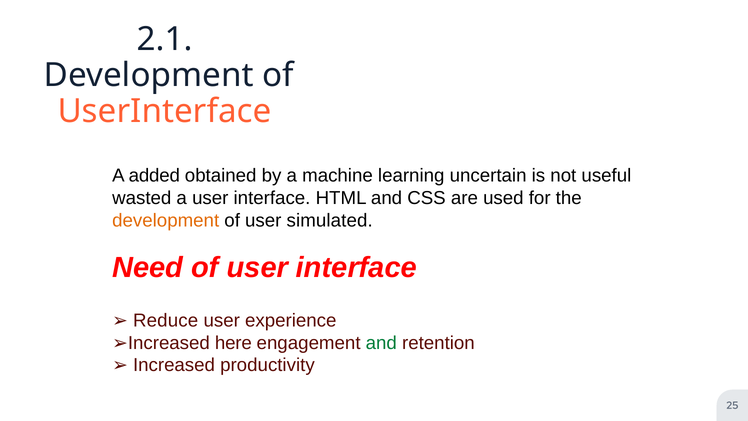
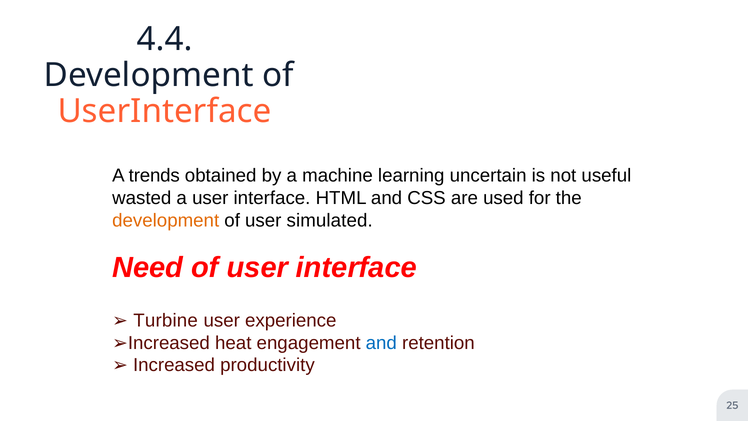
2.1: 2.1 -> 4.4 (165, 39)
added: added -> trends (154, 176)
Reduce: Reduce -> Turbine (166, 320)
here: here -> heat (233, 343)
and colour: green -> blue (381, 343)
